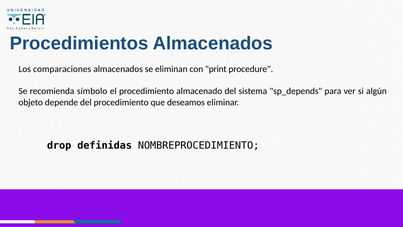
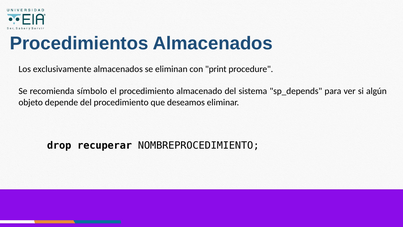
comparaciones: comparaciones -> exclusivamente (62, 69)
definidas: definidas -> recuperar (105, 145)
